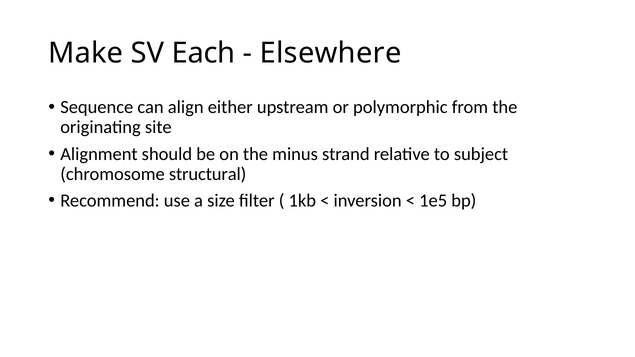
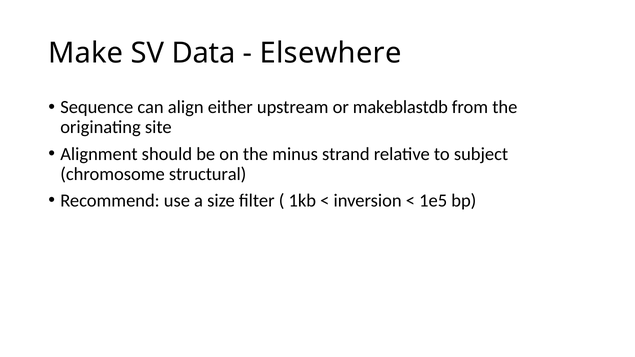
Each: Each -> Data (204, 53)
polymorphic: polymorphic -> makeblastdb (400, 107)
